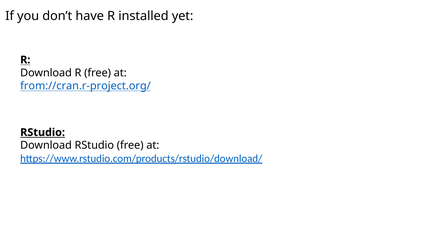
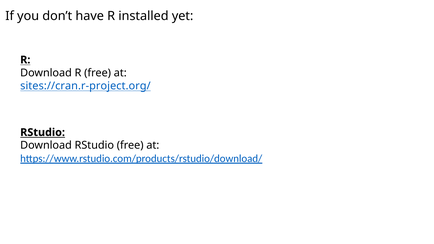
from://cran.r-project.org/: from://cran.r-project.org/ -> sites://cran.r-project.org/ (85, 86)
